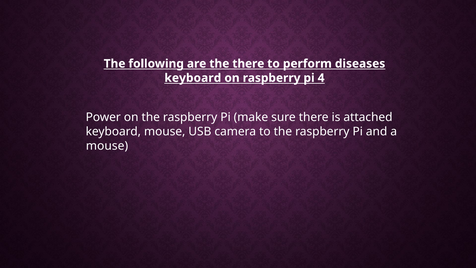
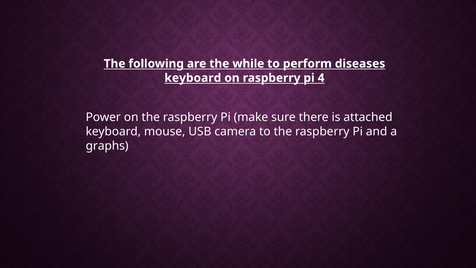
the there: there -> while (248, 64)
mouse: mouse -> graphs (107, 146)
